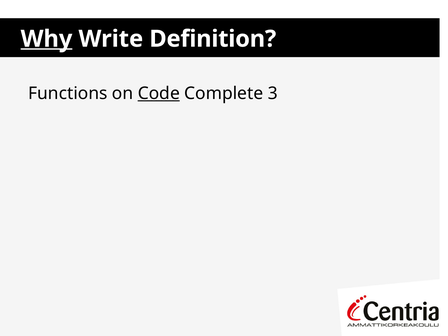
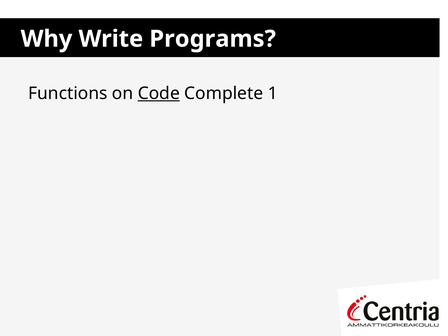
Why underline: present -> none (47, 39)
Definition: Definition -> Programs (213, 39)
3: 3 -> 1 (273, 93)
